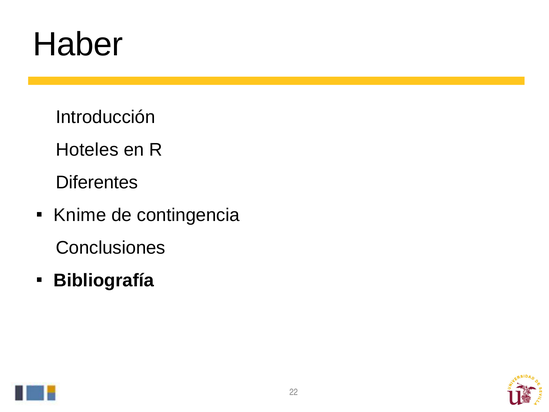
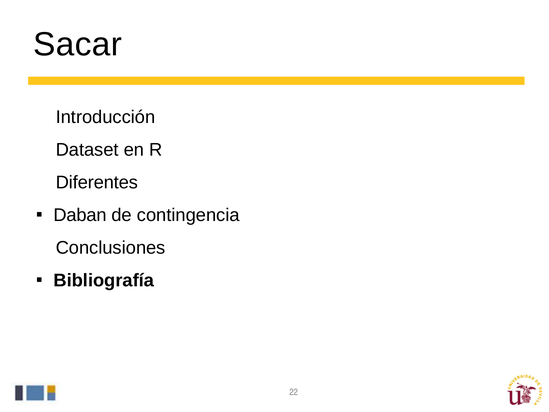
Haber: Haber -> Sacar (78, 44)
Hoteles: Hoteles -> Dataset (87, 150)
Knime: Knime -> Daban (80, 215)
